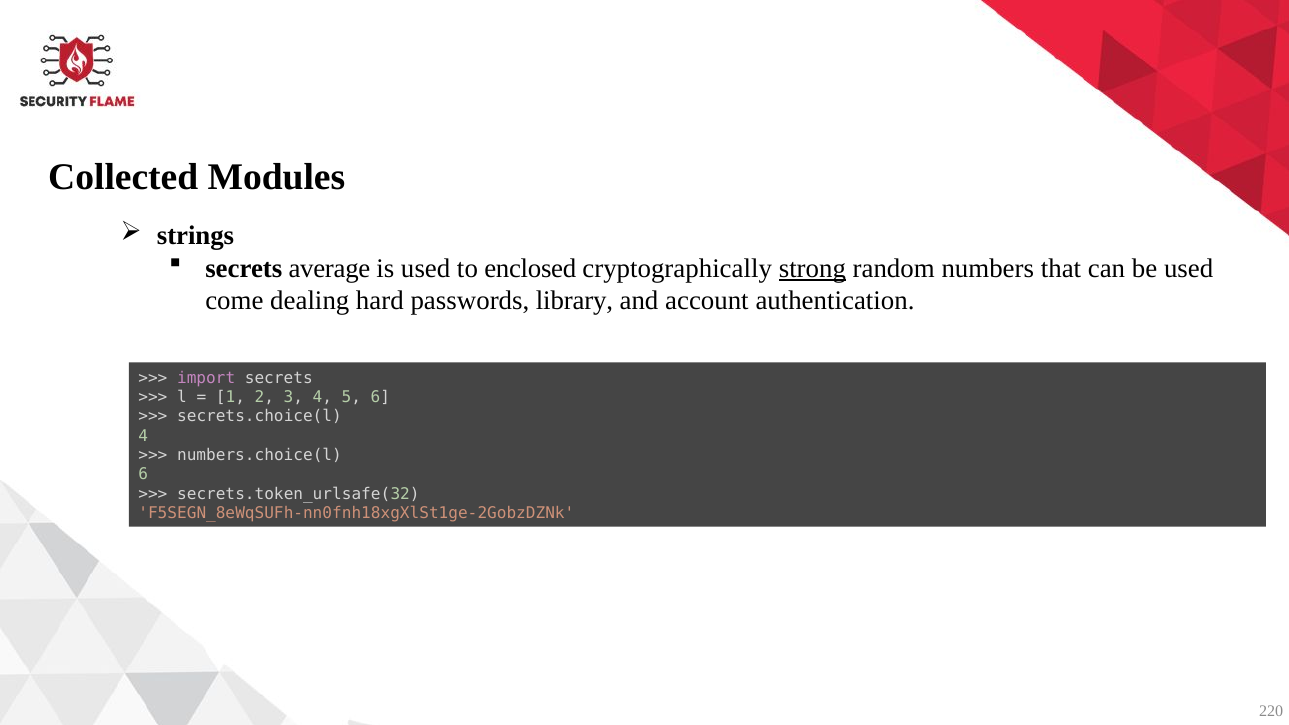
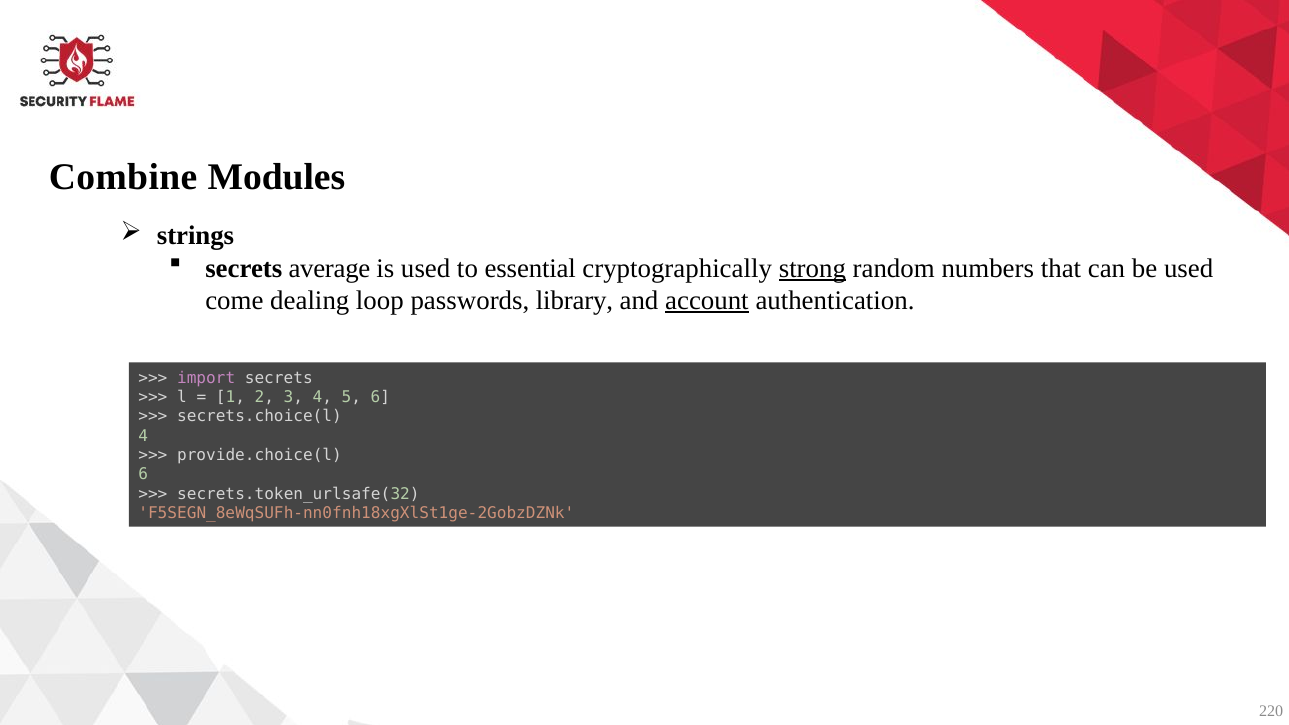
Collected: Collected -> Combine (123, 177)
enclosed: enclosed -> essential (530, 268)
hard: hard -> loop (380, 300)
account underline: none -> present (707, 300)
numbers.choice(l: numbers.choice(l -> provide.choice(l (259, 455)
